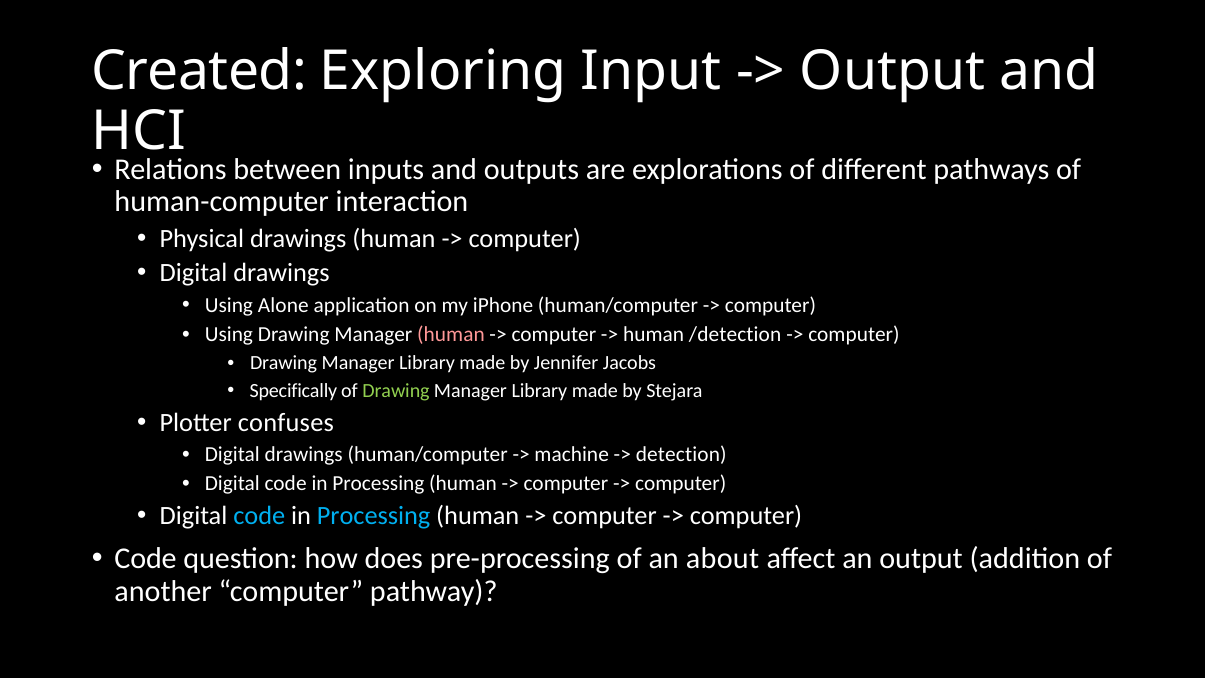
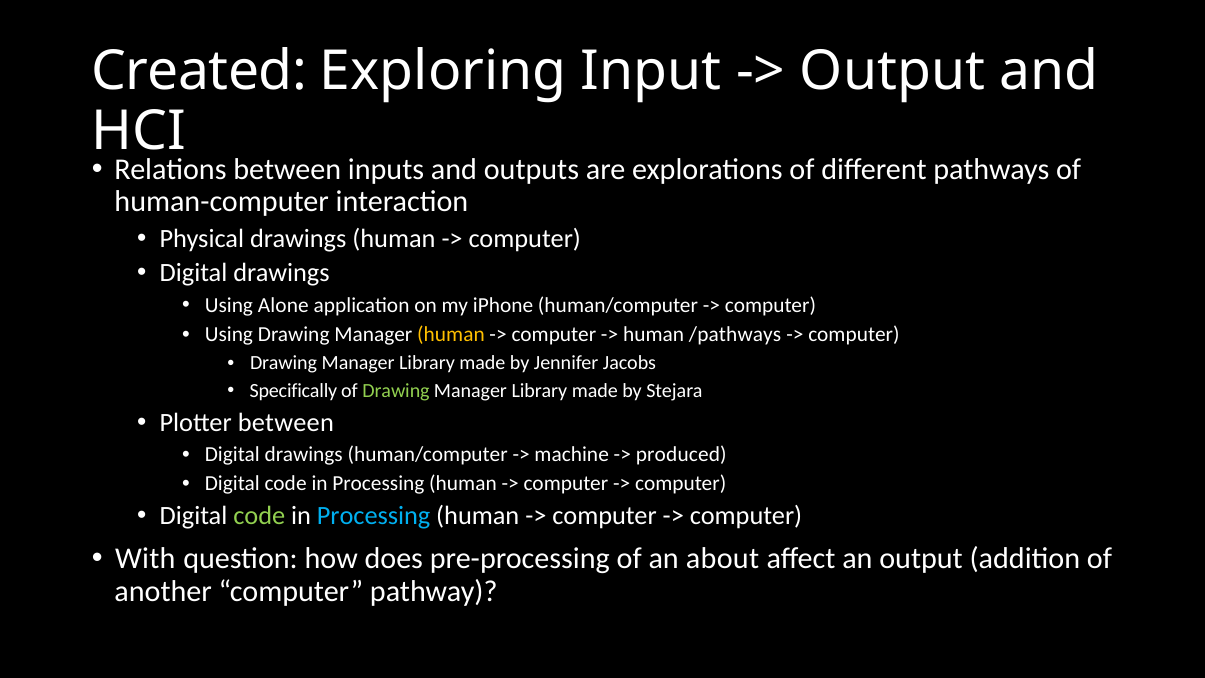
human colour: pink -> yellow (451, 335)
/detection: /detection -> /pathways (735, 335)
Plotter confuses: confuses -> between (286, 422)
detection: detection -> produced (681, 454)
code colour: light blue -> light green (259, 516)
Code: Code -> With (145, 559)
